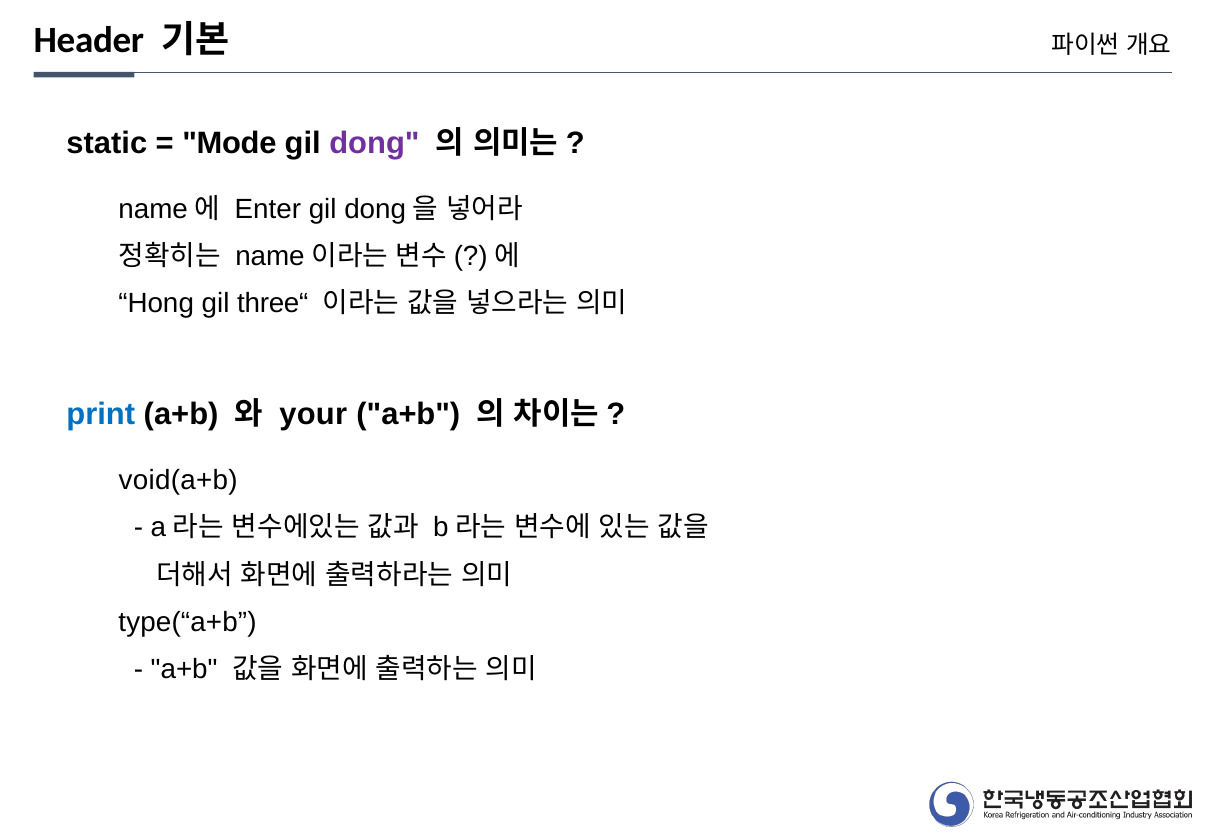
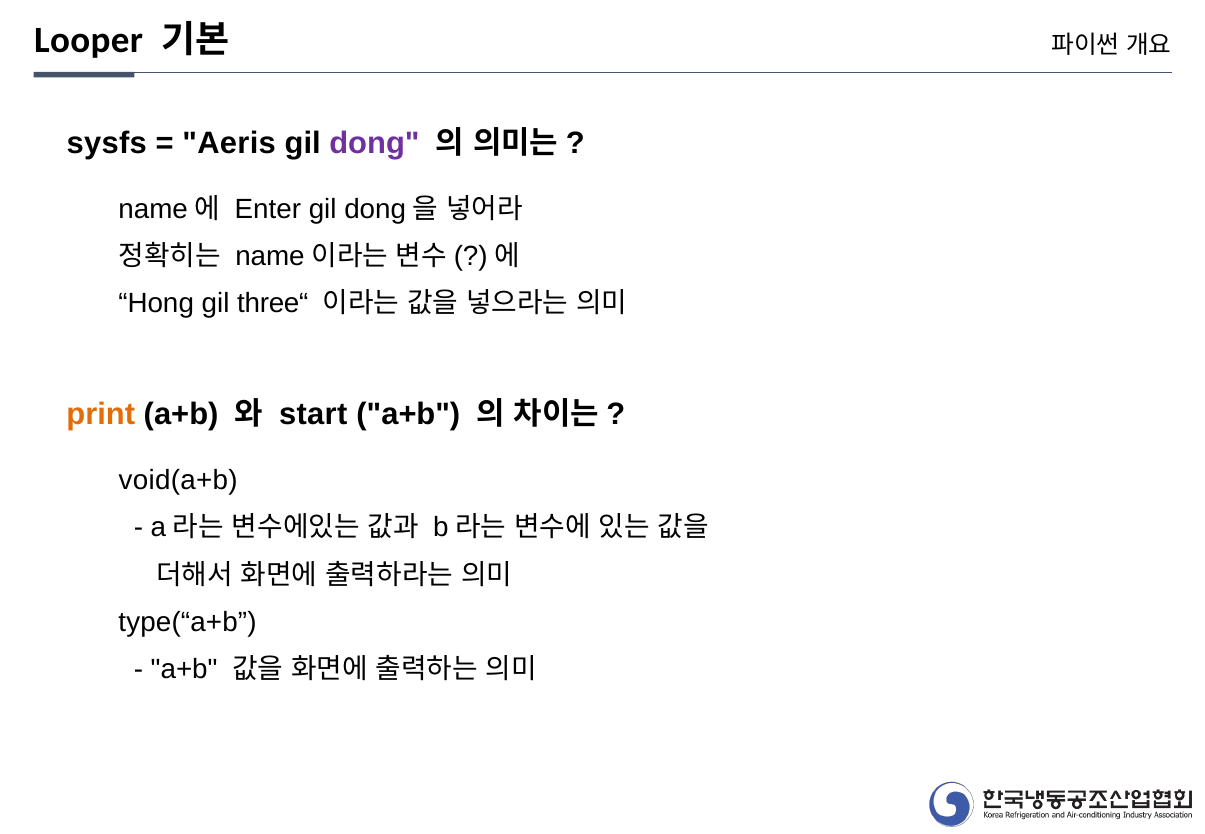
Header: Header -> Looper (89, 40)
static: static -> sysfs (107, 143)
Mode: Mode -> Aeris (229, 143)
print colour: blue -> orange (101, 415)
your: your -> start (313, 415)
